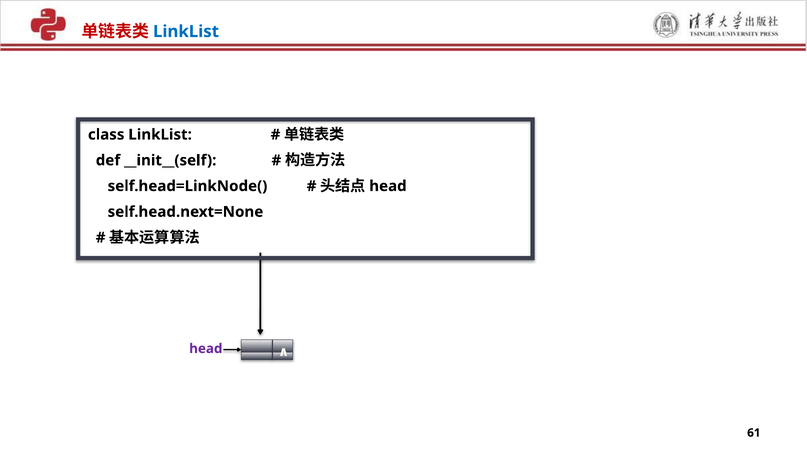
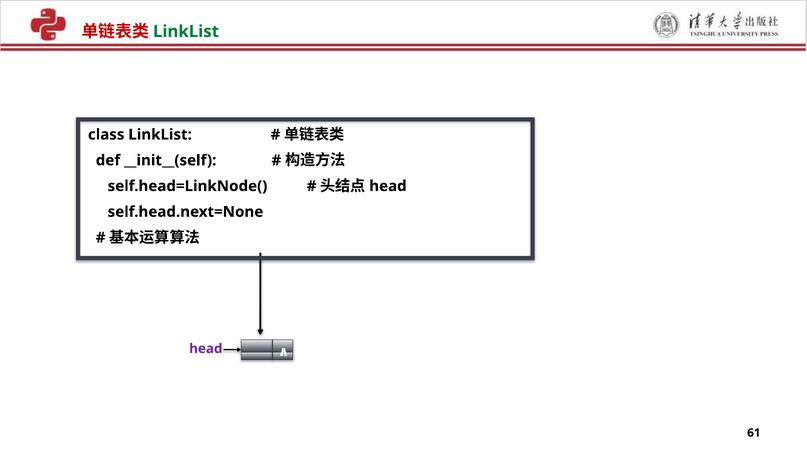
LinkList colour: blue -> green (186, 32)
